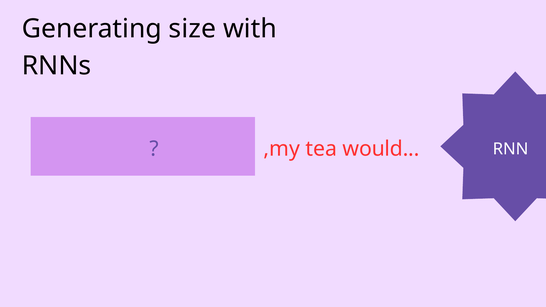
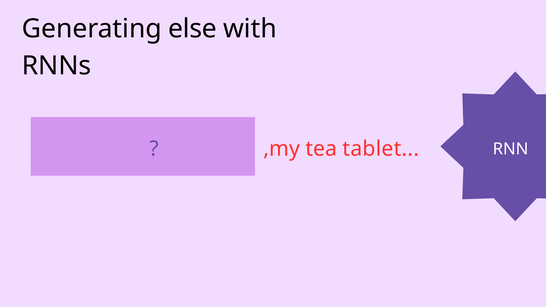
size: size -> else (193, 29)
would: would -> tablet (381, 149)
